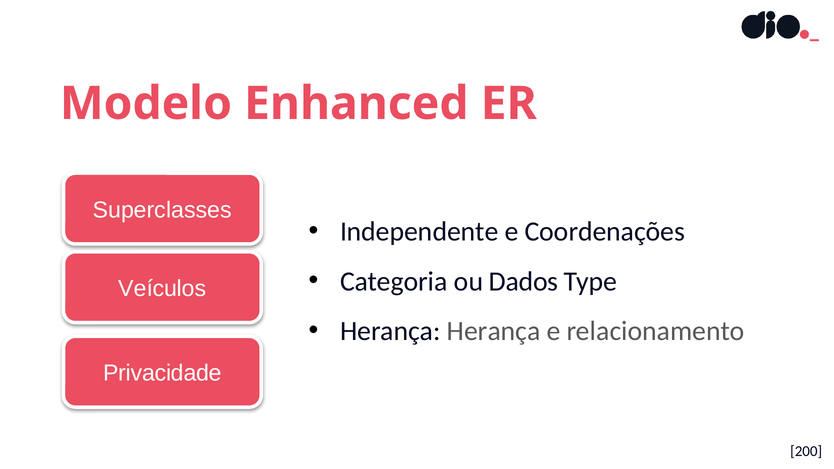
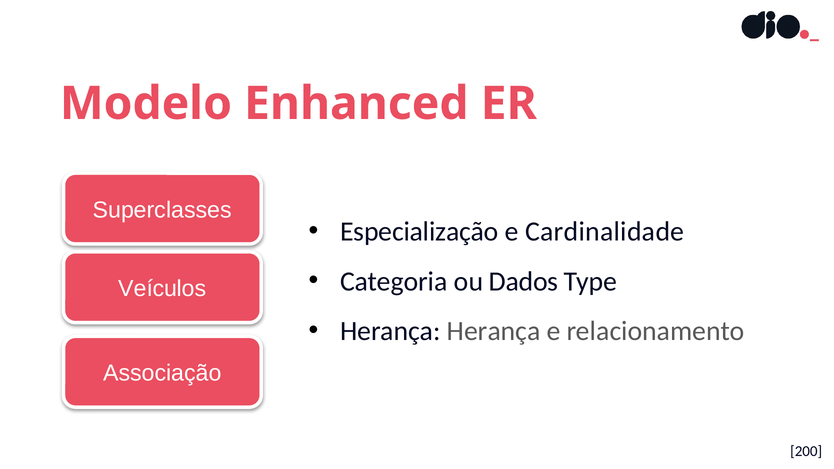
Independente: Independente -> Especialização (419, 232)
Coordenações: Coordenações -> Cardinalidade (605, 232)
Privacidade: Privacidade -> Associação (162, 373)
